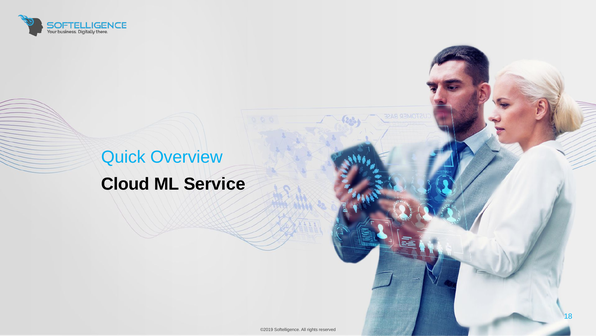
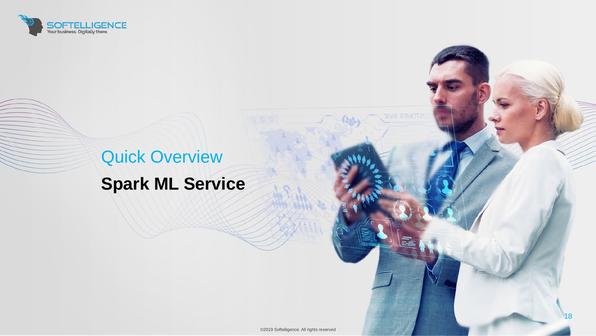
Cloud: Cloud -> Spark (125, 184)
